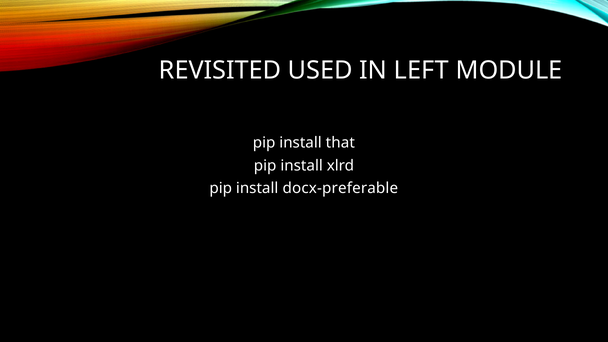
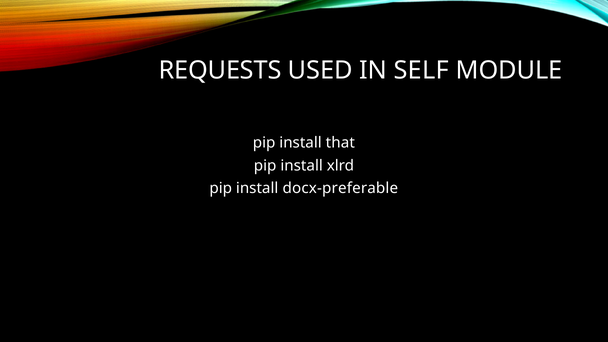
REVISITED: REVISITED -> REQUESTS (220, 70)
LEFT: LEFT -> SELF (421, 70)
